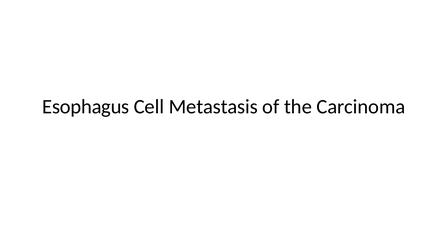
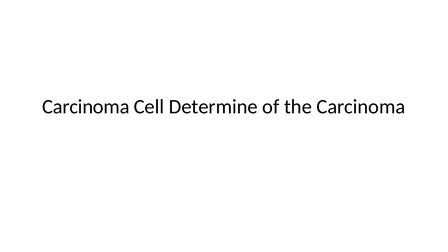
Esophagus: Esophagus -> Carcinoma (86, 107)
Metastasis: Metastasis -> Determine (213, 107)
